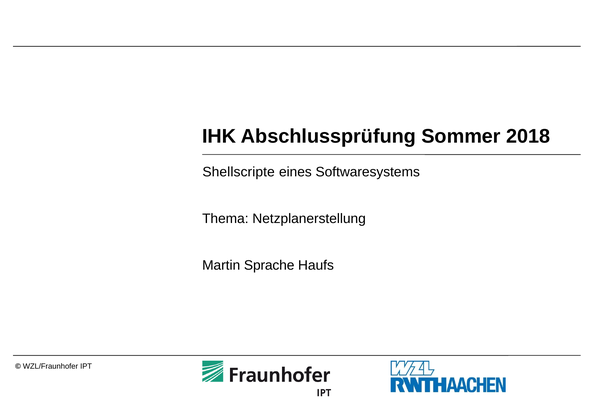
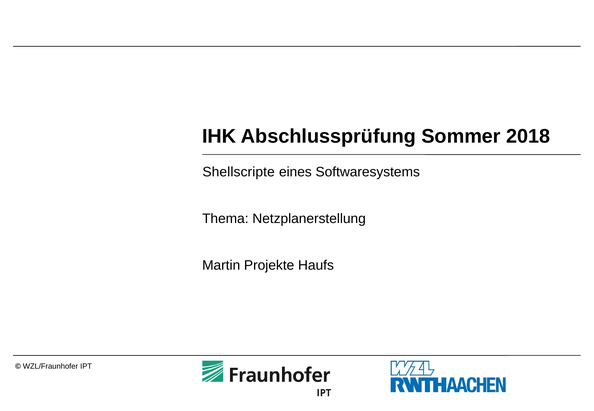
Sprache: Sprache -> Projekte (269, 265)
